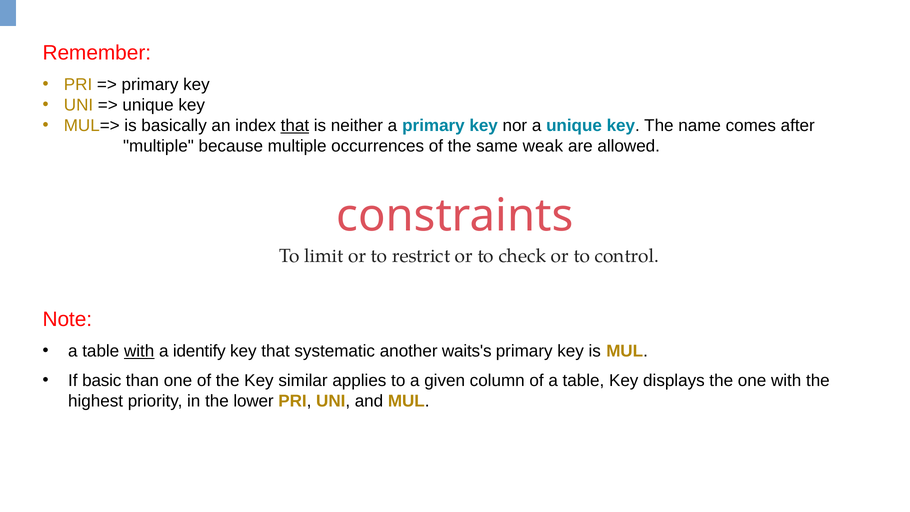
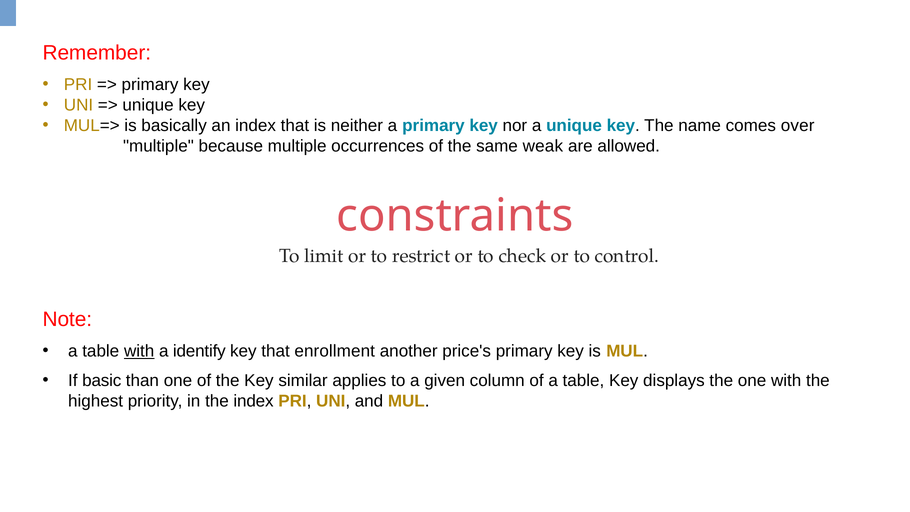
that underline: present -> none (295, 125)
after: after -> over (798, 125)
systematic: systematic -> enrollment (335, 351)
waits's: waits's -> price's (467, 351)
the lower: lower -> index (254, 401)
